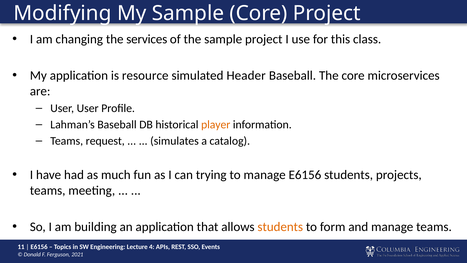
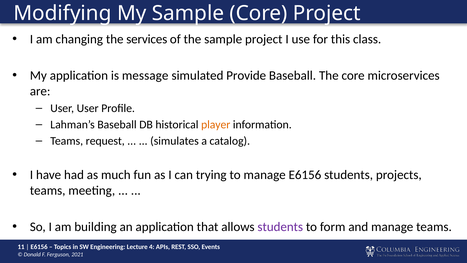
resource: resource -> message (145, 76)
Header: Header -> Provide (246, 76)
students colour: orange -> purple (280, 227)
